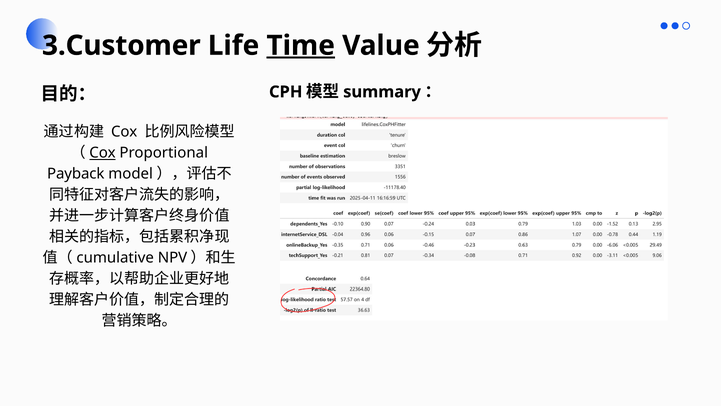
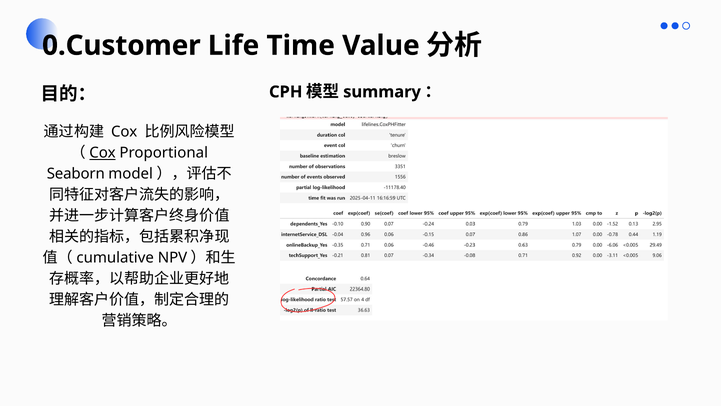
3.Customer: 3.Customer -> 0.Customer (121, 45)
Time underline: present -> none (301, 45)
Payback: Payback -> Seaborn (76, 174)
